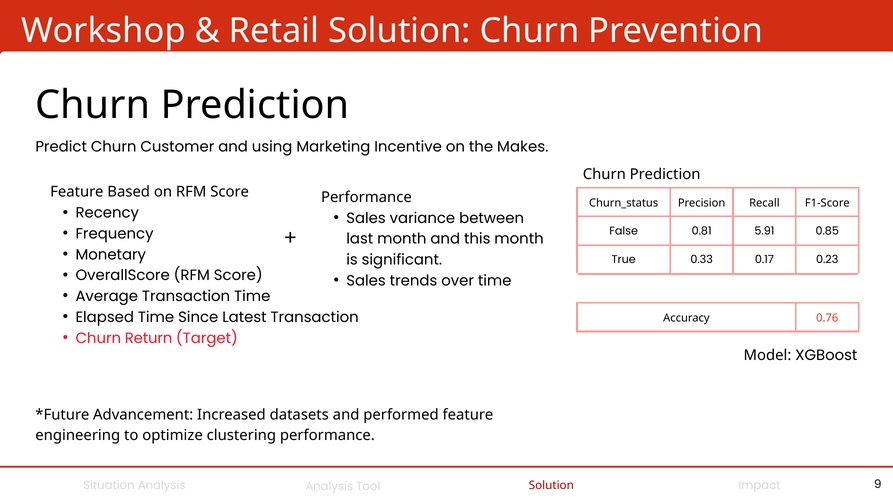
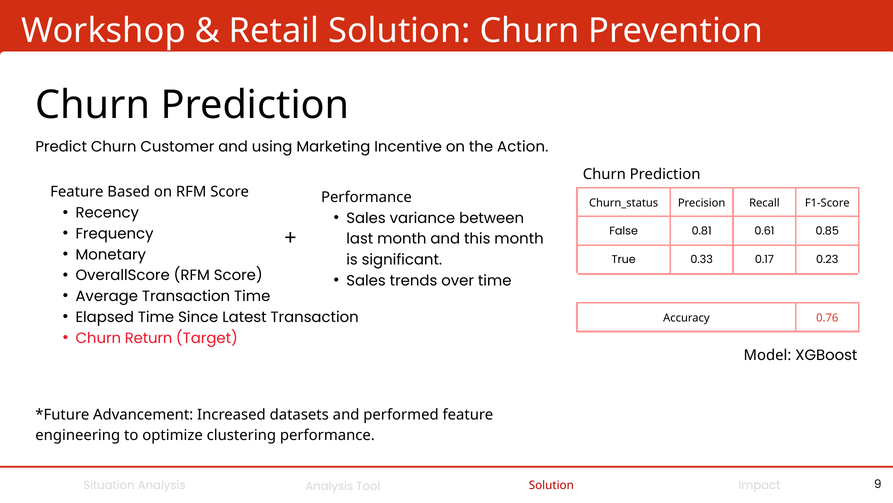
Makes: Makes -> Action (523, 147)
5.91: 5.91 -> 0.61 (764, 231)
